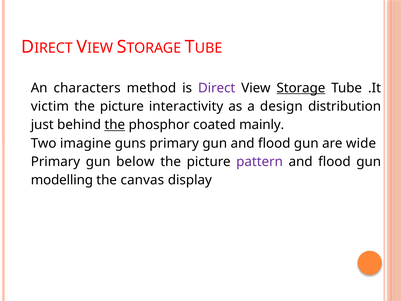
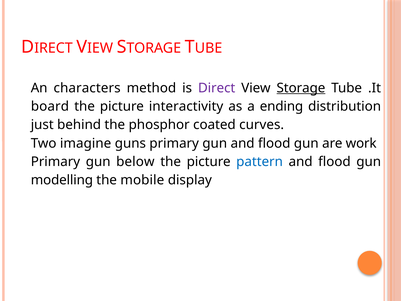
victim: victim -> board (50, 106)
design: design -> ending (281, 106)
the underline: present -> none (115, 125)
mainly: mainly -> curves (262, 125)
wide: wide -> work (361, 143)
pattern colour: purple -> blue (260, 162)
canvas: canvas -> mobile (142, 180)
